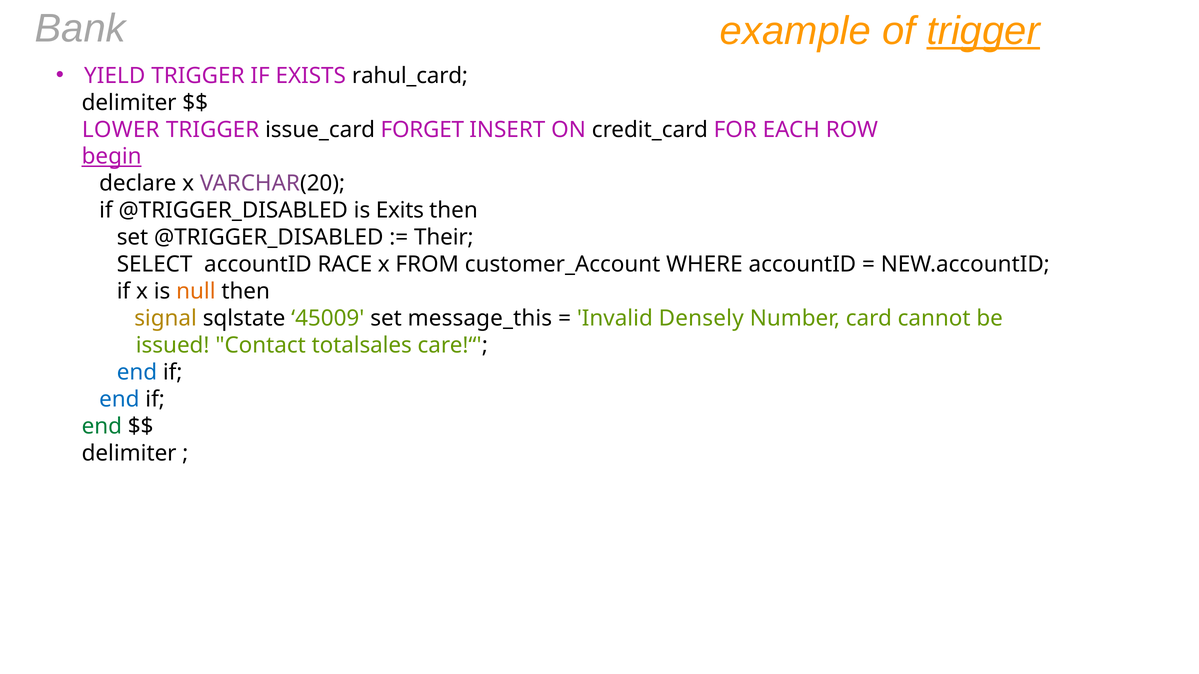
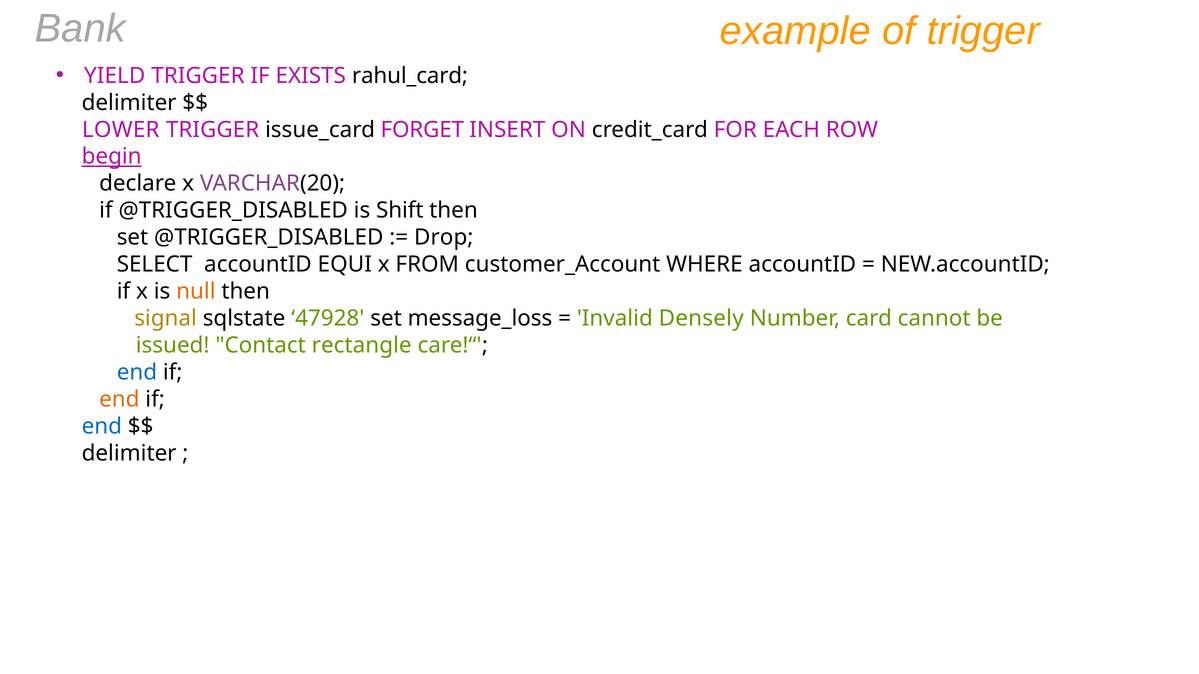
trigger underline: present -> none (983, 31)
Exits: Exits -> Shift (400, 211)
Their: Their -> Drop (444, 238)
RACE: RACE -> EQUI (345, 265)
45009: 45009 -> 47928 (328, 319)
message_this: message_this -> message_loss (480, 319)
totalsales: totalsales -> rectangle (362, 346)
end colour: blue -> orange (119, 399)
end colour: green -> blue (102, 426)
